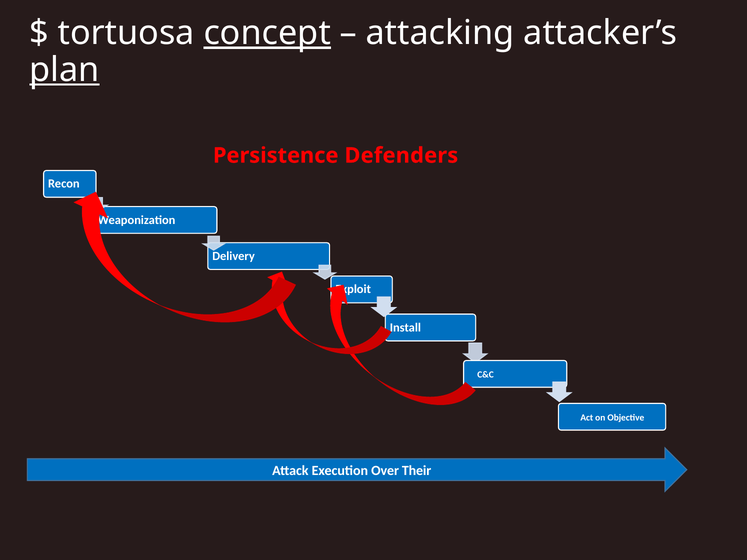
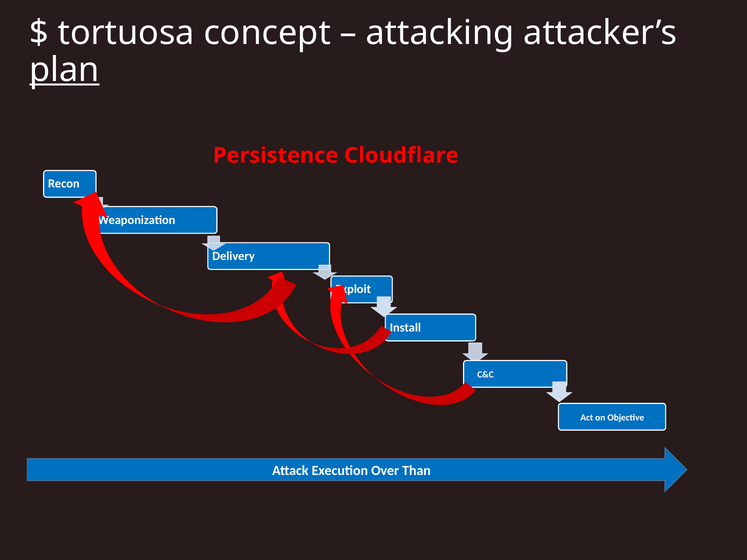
concept underline: present -> none (267, 33)
Defenders: Defenders -> Cloudflare (401, 156)
Their: Their -> Than (417, 471)
